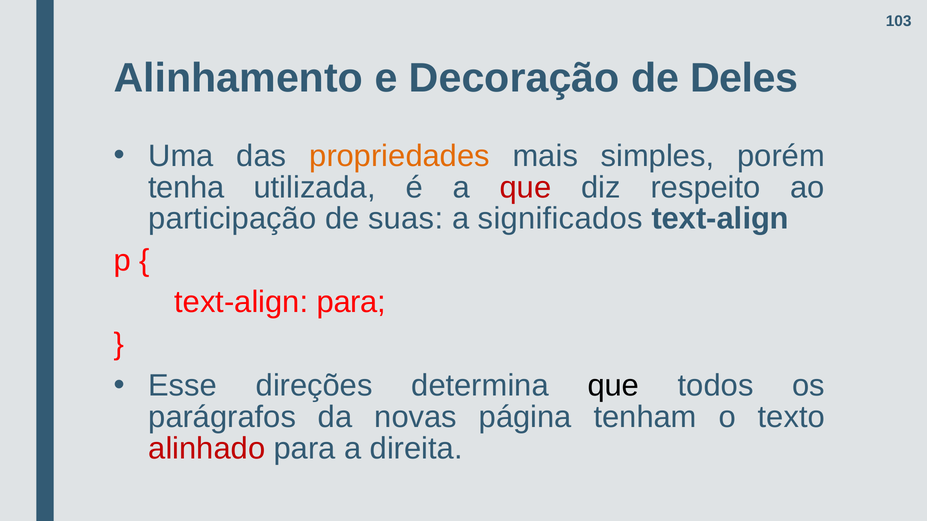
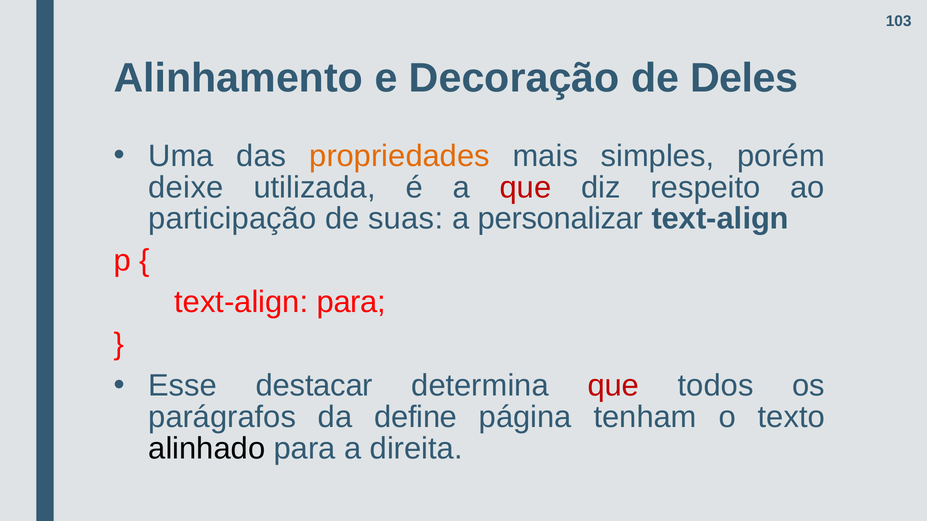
tenha: tenha -> deixe (186, 188)
significados: significados -> personalizar (561, 219)
direções: direções -> destacar (314, 386)
que colour: black -> red (613, 386)
novas: novas -> define (416, 417)
alinhado colour: red -> black (207, 449)
